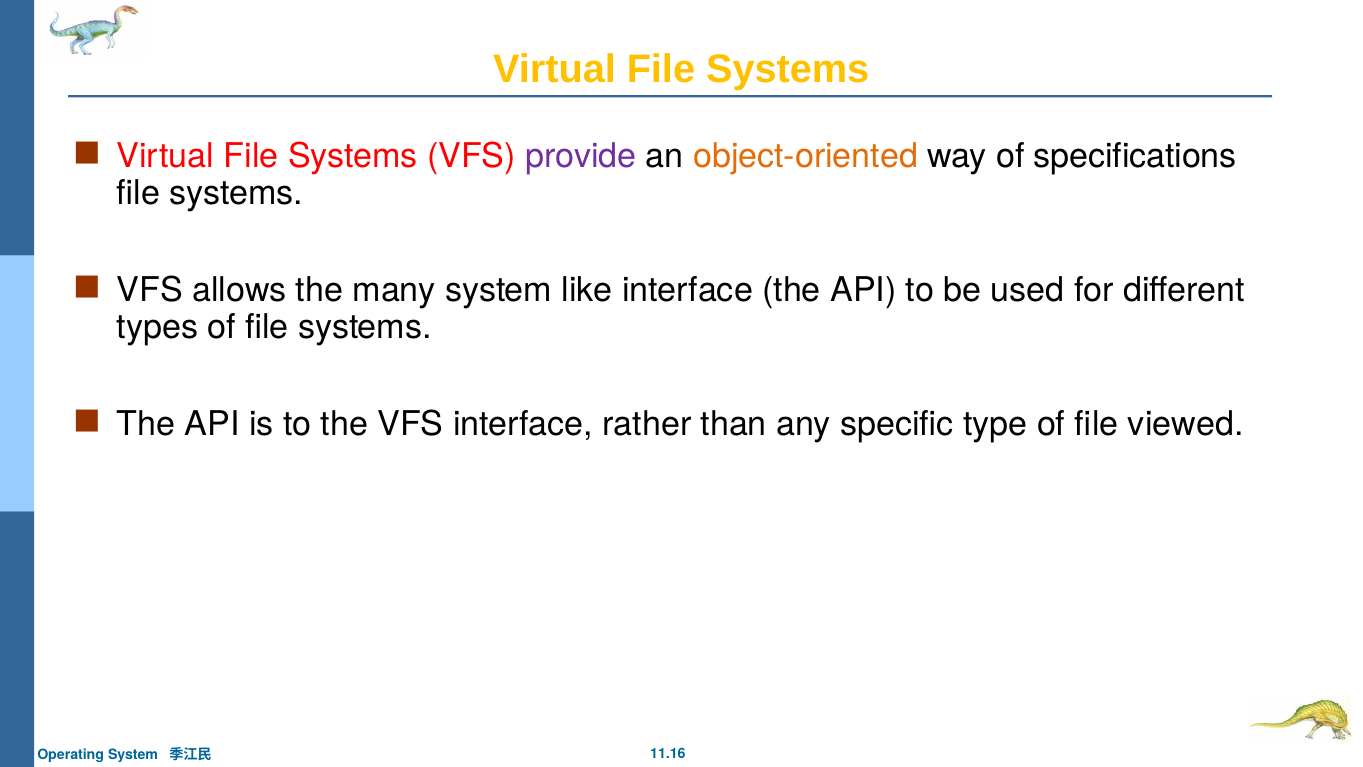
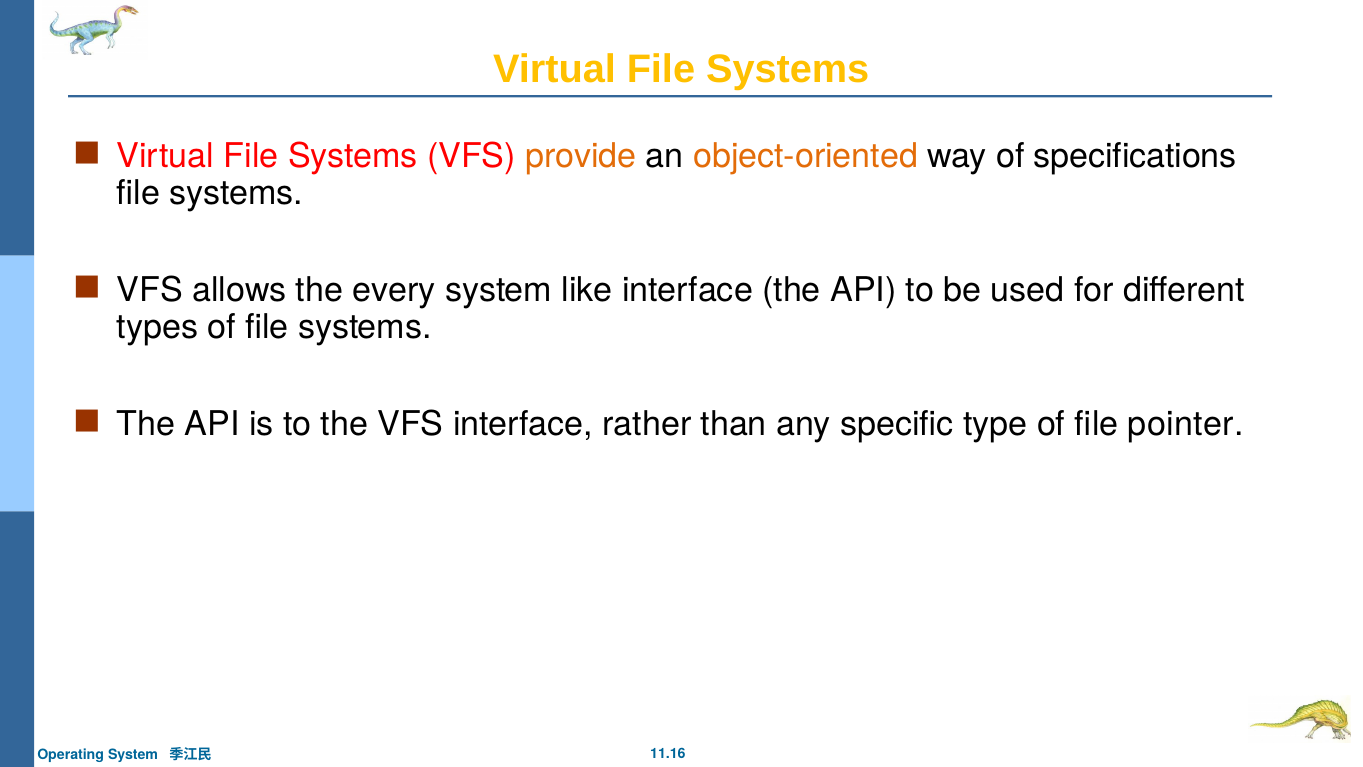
provide colour: purple -> orange (581, 156)
many: many -> every (394, 290)
viewed: viewed -> pointer (1186, 424)
